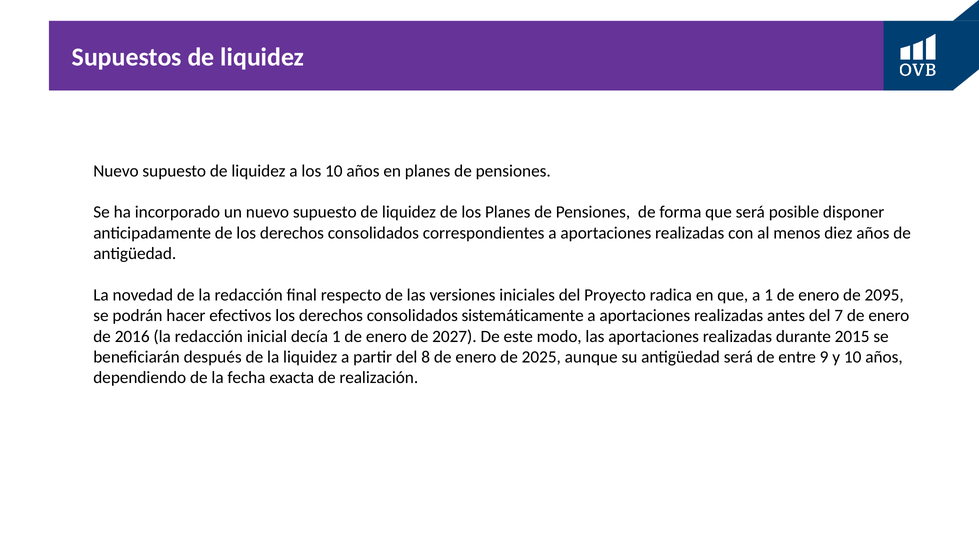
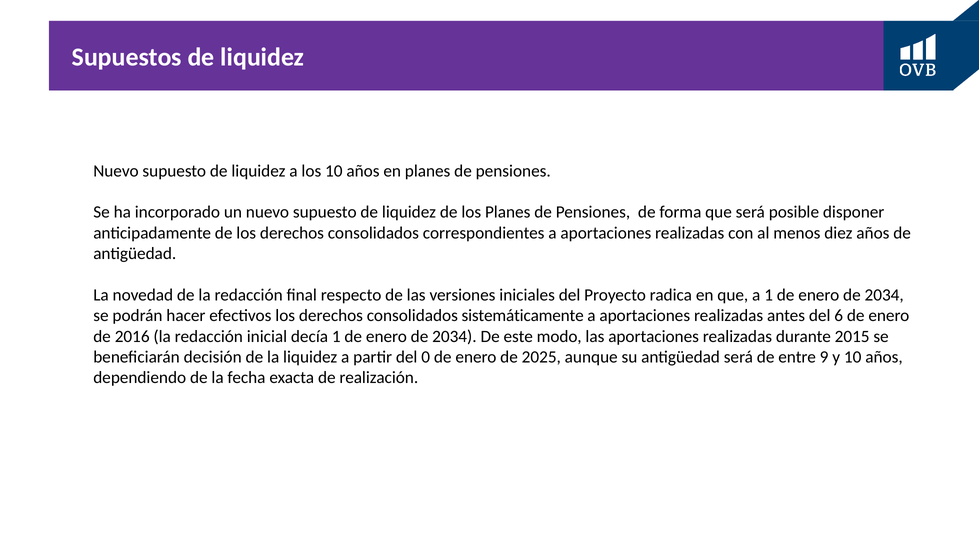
2095: 2095 -> 2034 (884, 295)
7: 7 -> 6 (839, 316)
2027: 2027 -> 2034 (454, 337)
después: después -> decisión (213, 357)
8: 8 -> 0 (426, 357)
